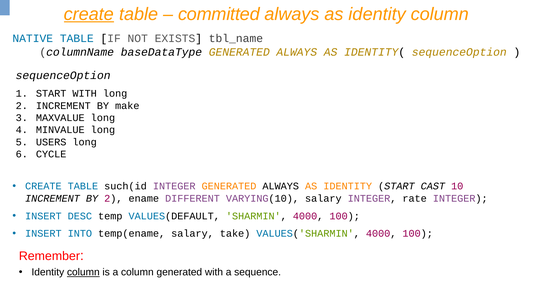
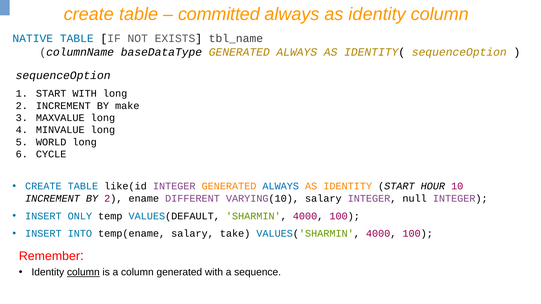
create underline: present -> none (89, 14)
USERS: USERS -> WORLD (51, 142)
such(id: such(id -> like(id (126, 186)
ALWAYS colour: black -> blue (281, 186)
CAST: CAST -> HOUR (433, 186)
rate: rate -> null (415, 199)
DESC: DESC -> ONLY (80, 216)
